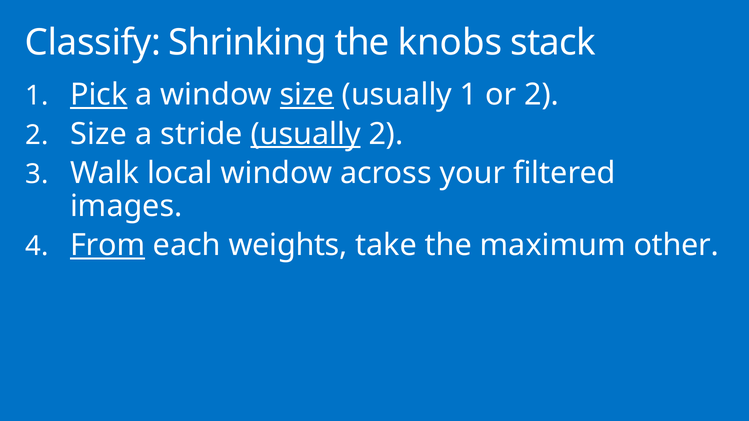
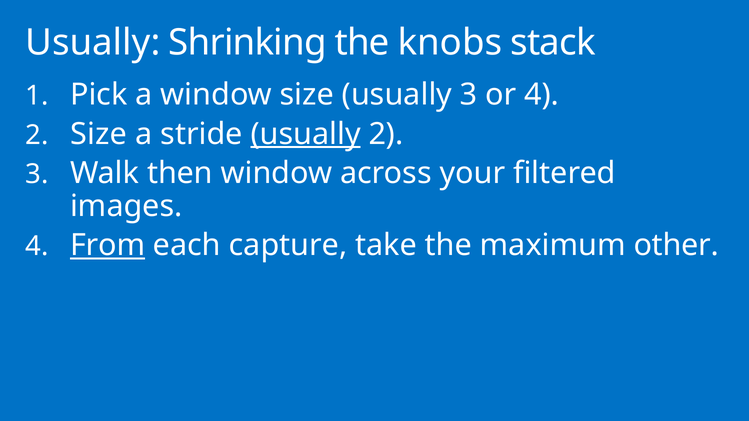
Classify: Classify -> Usually (93, 43)
Pick underline: present -> none (99, 95)
size underline: present -> none (307, 95)
usually 1: 1 -> 3 (469, 95)
or 2: 2 -> 4 (542, 95)
local: local -> then (180, 173)
weights: weights -> capture (288, 245)
